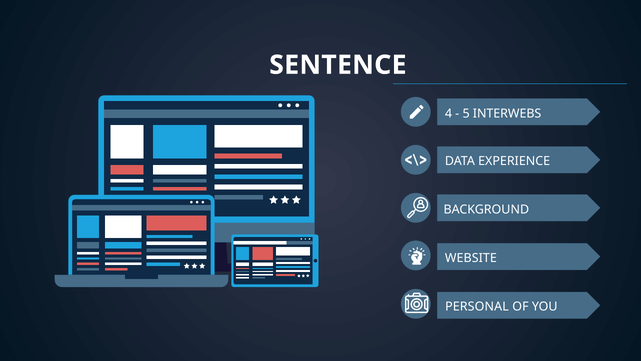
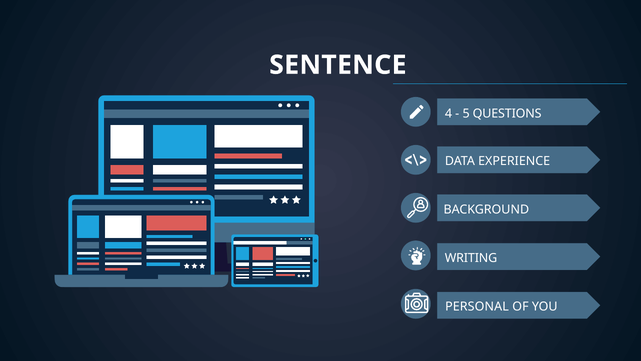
INTERWEBS: INTERWEBS -> QUESTIONS (507, 113)
WEBSITE: WEBSITE -> WRITING (471, 258)
